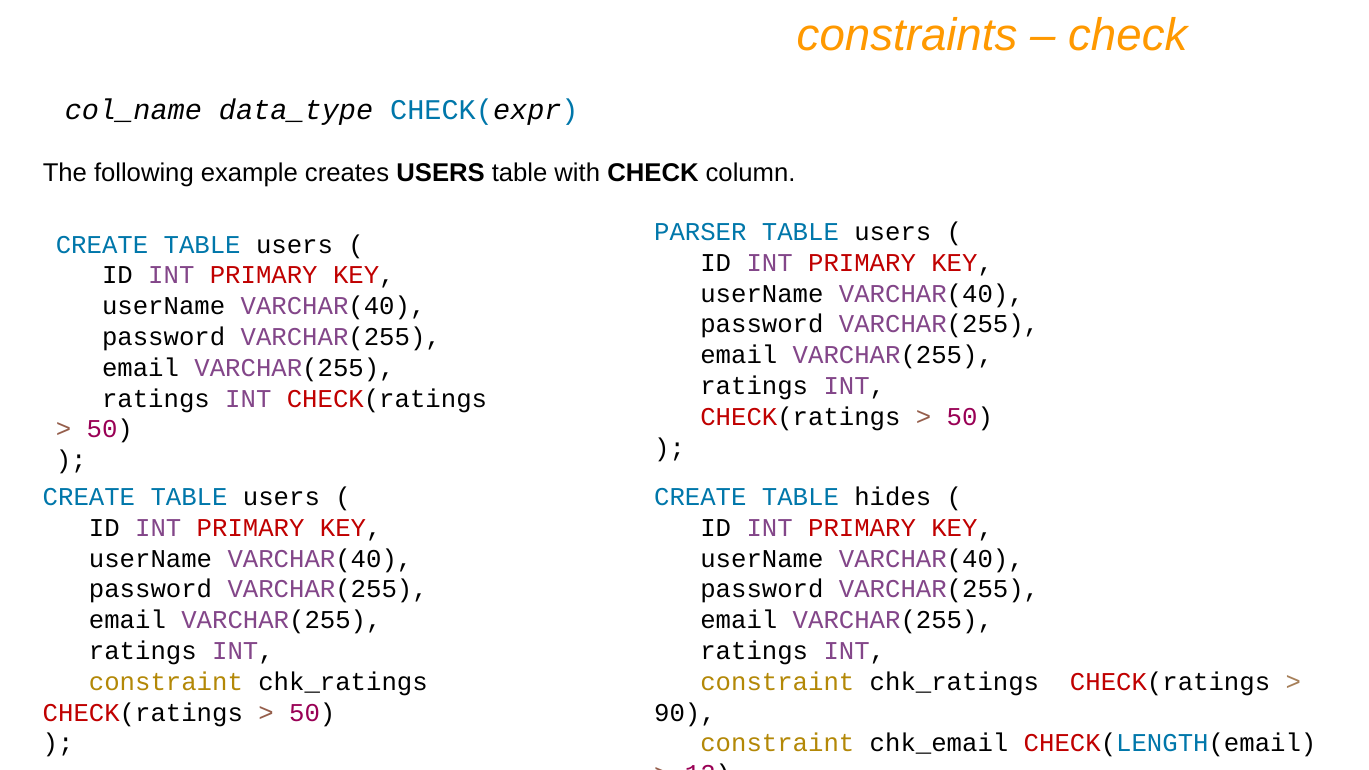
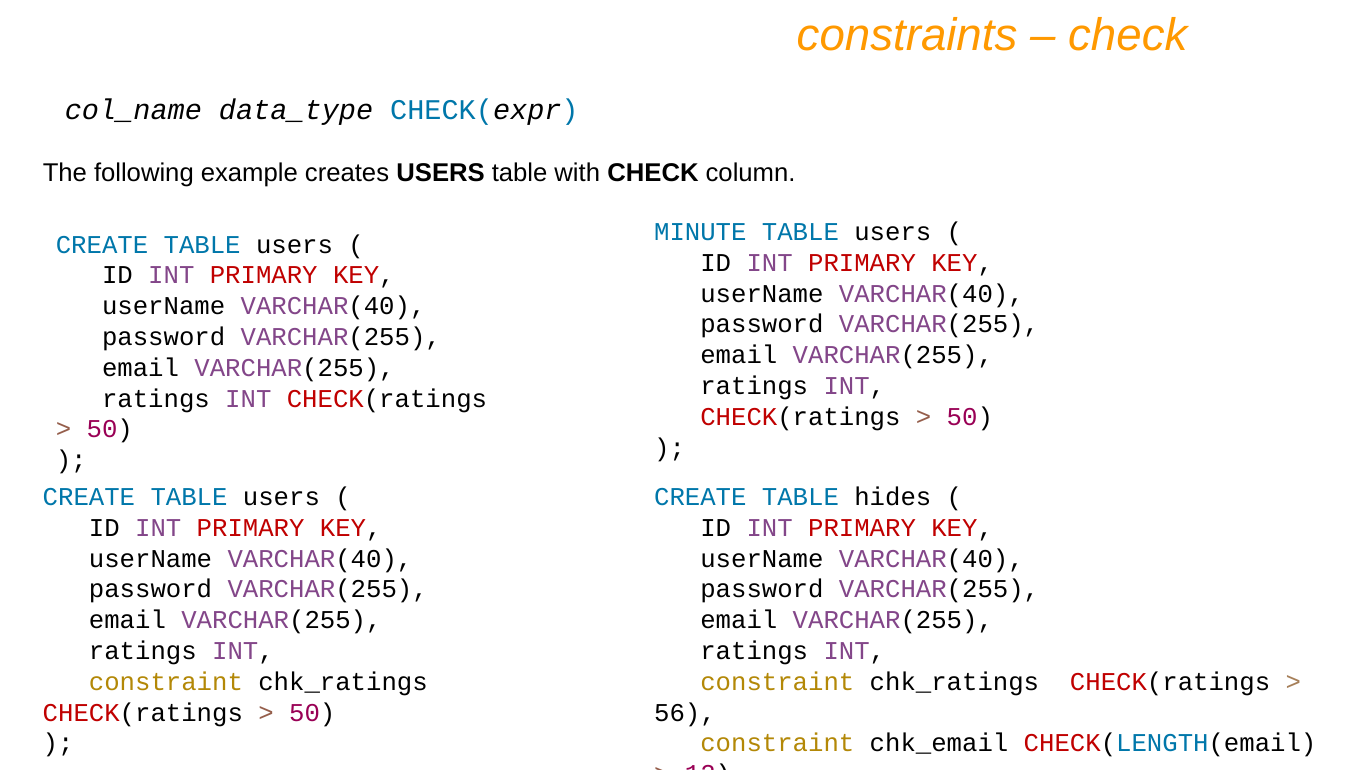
PARSER: PARSER -> MINUTE (700, 232)
90: 90 -> 56 (685, 713)
